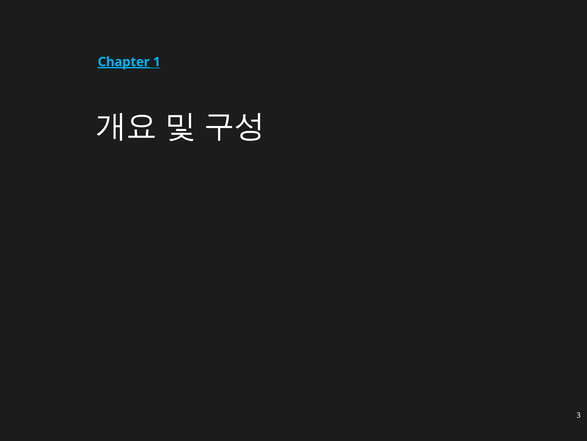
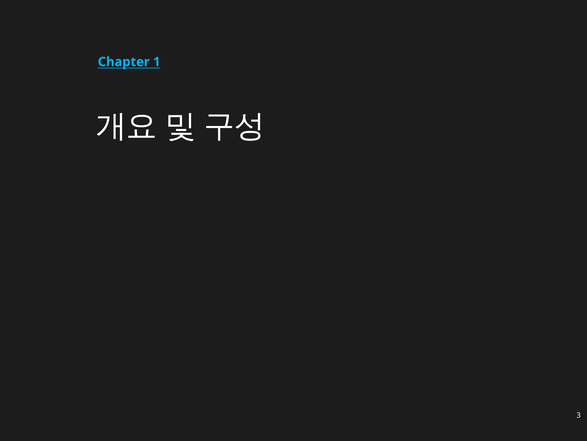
Chapter underline: present -> none (124, 62)
